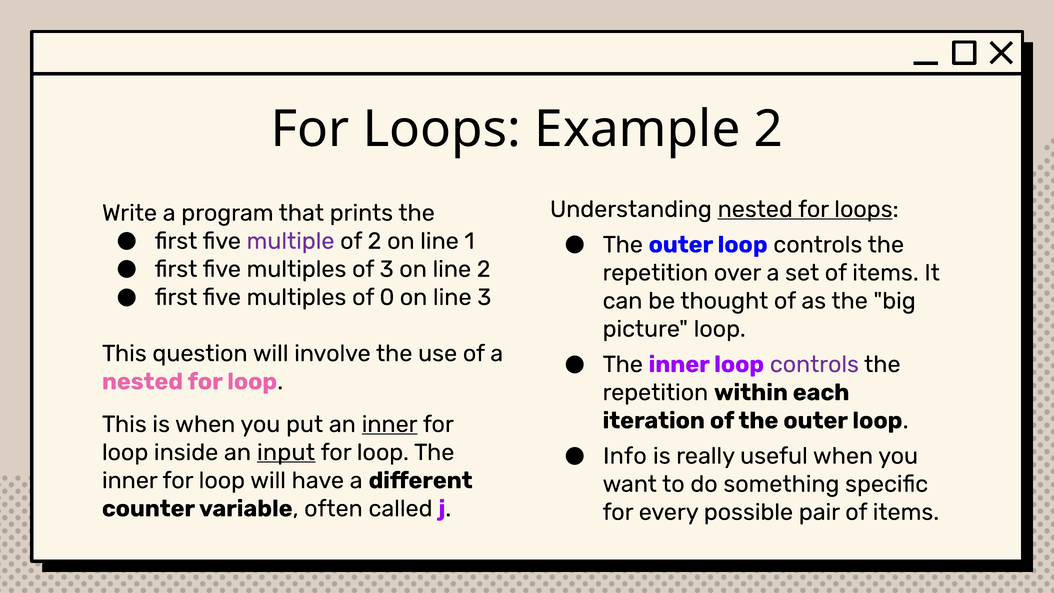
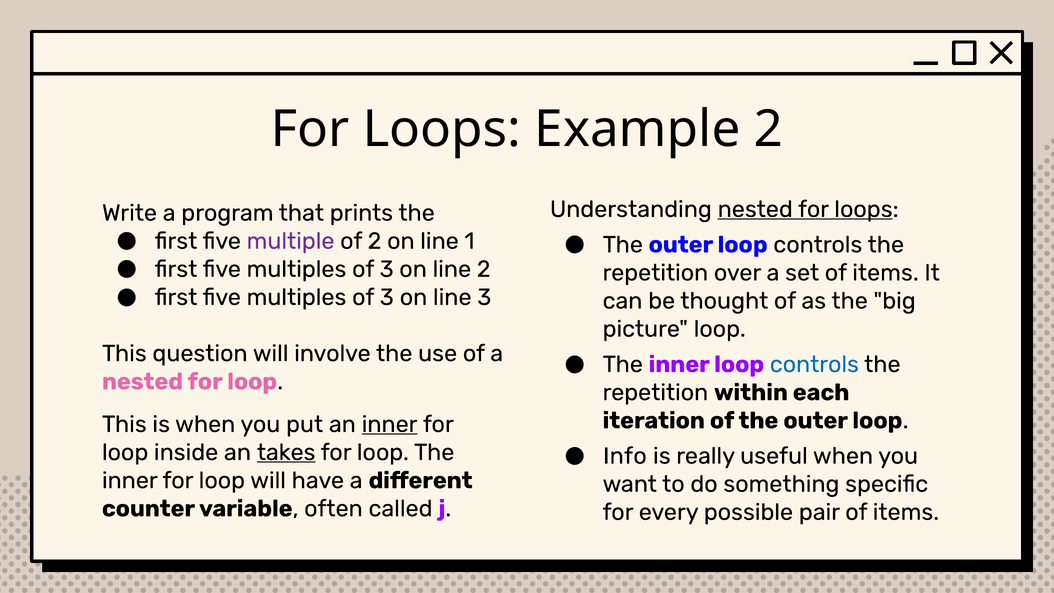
0: 0 -> 3 (387, 297)
controls colour: purple -> blue (814, 364)
input: input -> takes (286, 452)
